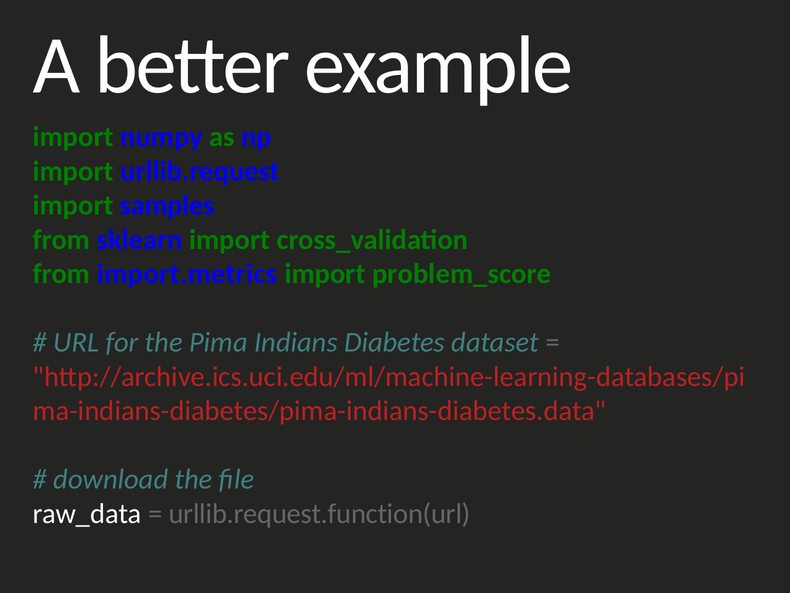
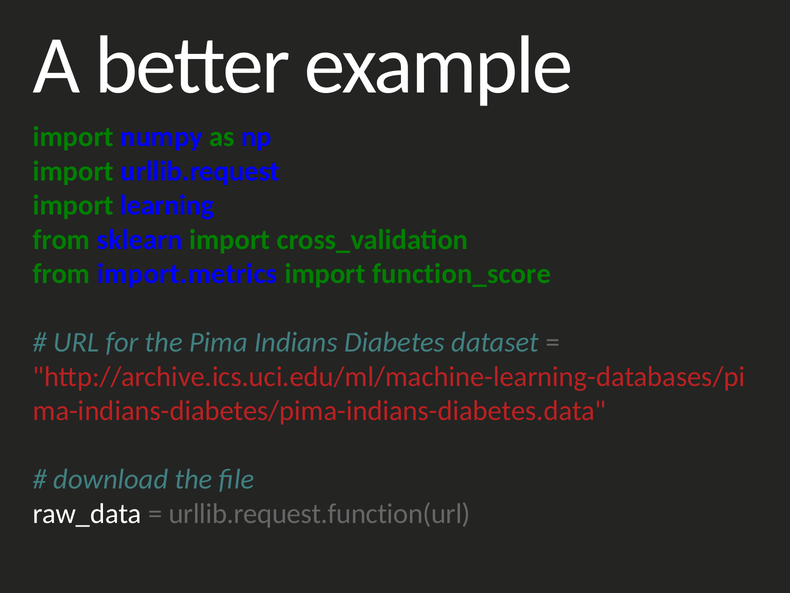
samples: samples -> learning (167, 205)
problem_score: problem_score -> function_score (462, 274)
